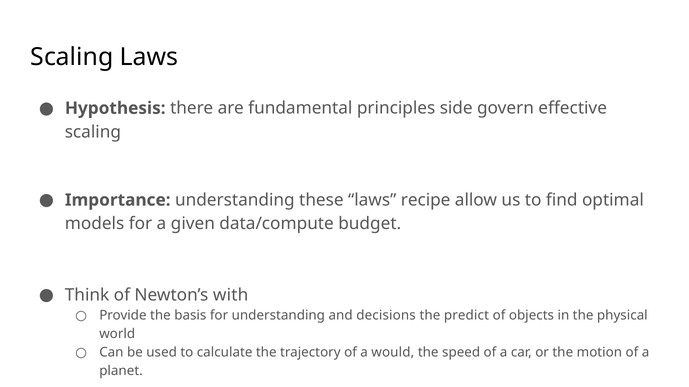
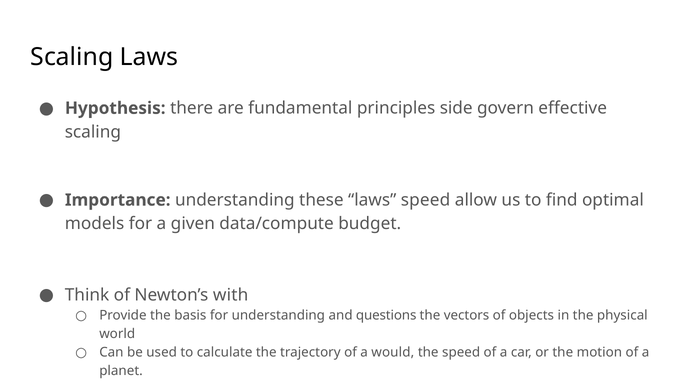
laws recipe: recipe -> speed (426, 200)
decisions: decisions -> questions (386, 316)
predict: predict -> vectors (467, 316)
